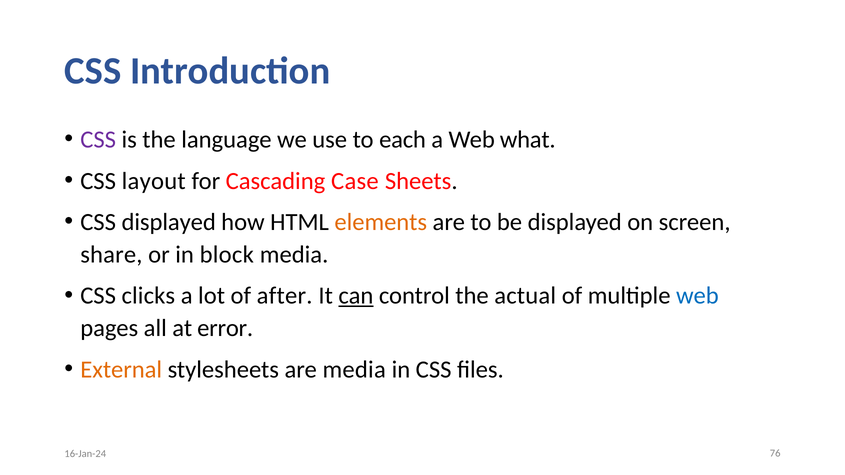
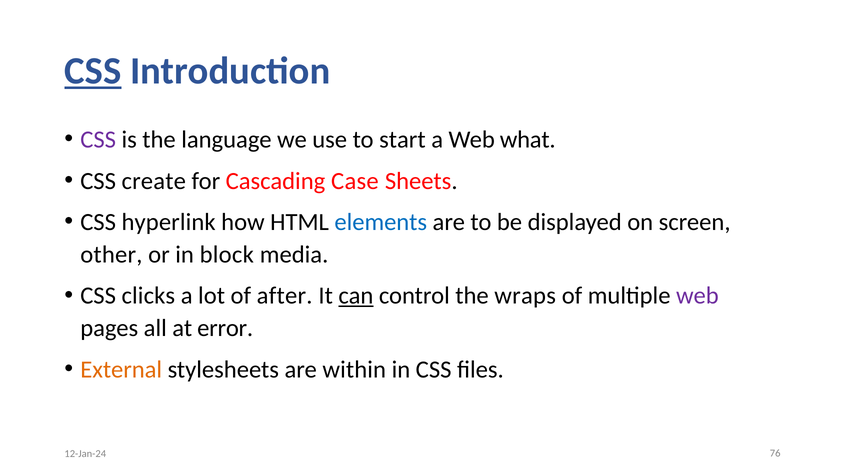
CSS underline: none -> present (93, 71)
each: each -> start (402, 140)
layout: layout -> create (154, 181)
CSS displayed: displayed -> hyperlink (169, 222)
elements colour: orange -> blue (381, 222)
share: share -> other (111, 255)
actual: actual -> wraps (525, 296)
web colour: blue -> purple (697, 296)
are media: media -> within (354, 370)
16-Jan-24: 16-Jan-24 -> 12-Jan-24 (85, 454)
